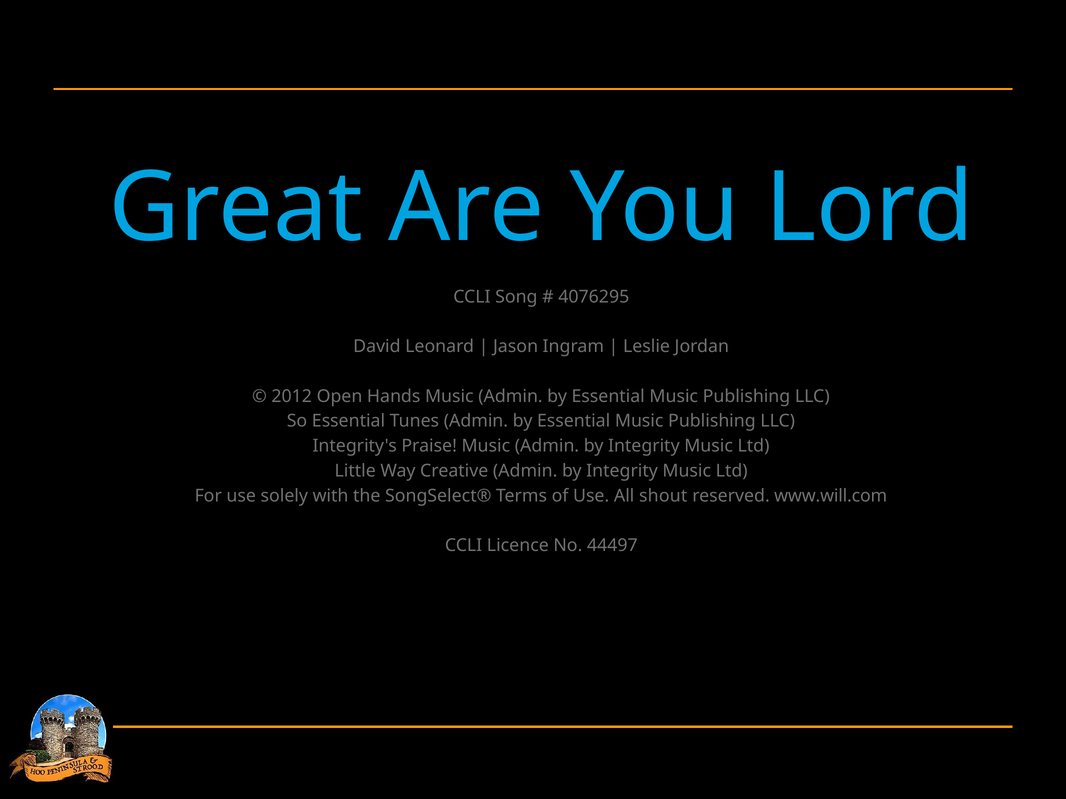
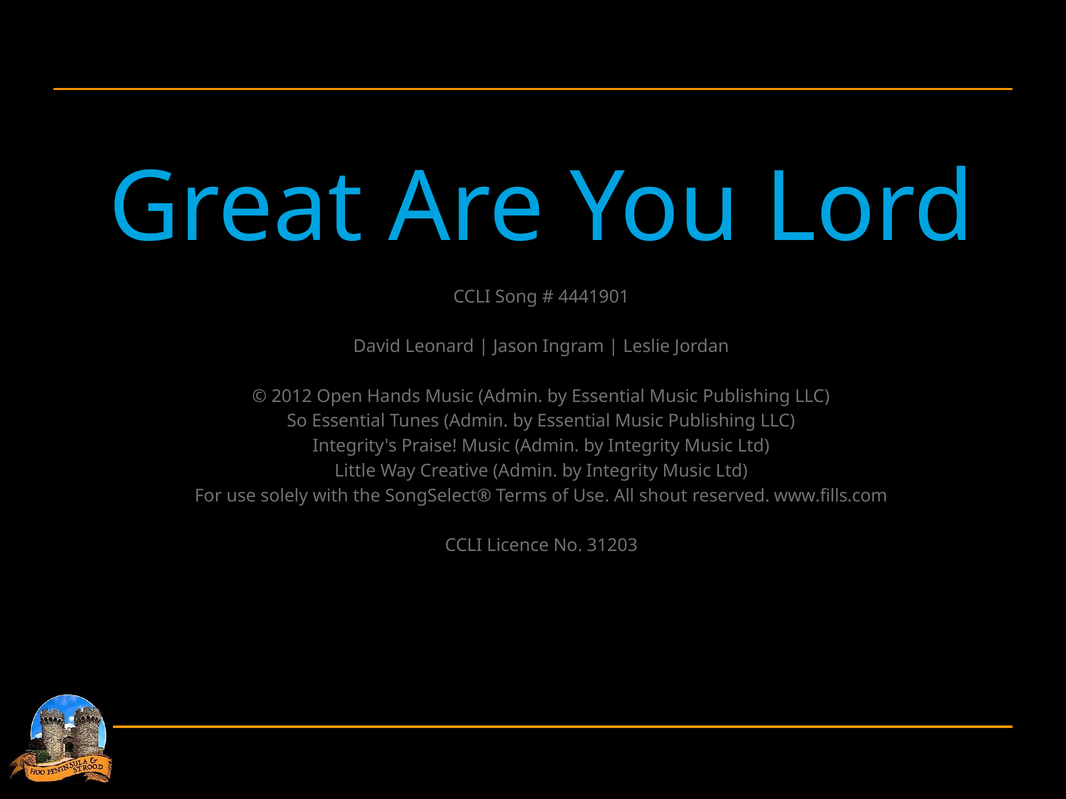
4076295: 4076295 -> 4441901 (594, 297)
www.will.com: www.will.com -> www.fills.com (831, 496)
44497: 44497 -> 31203 (612, 546)
